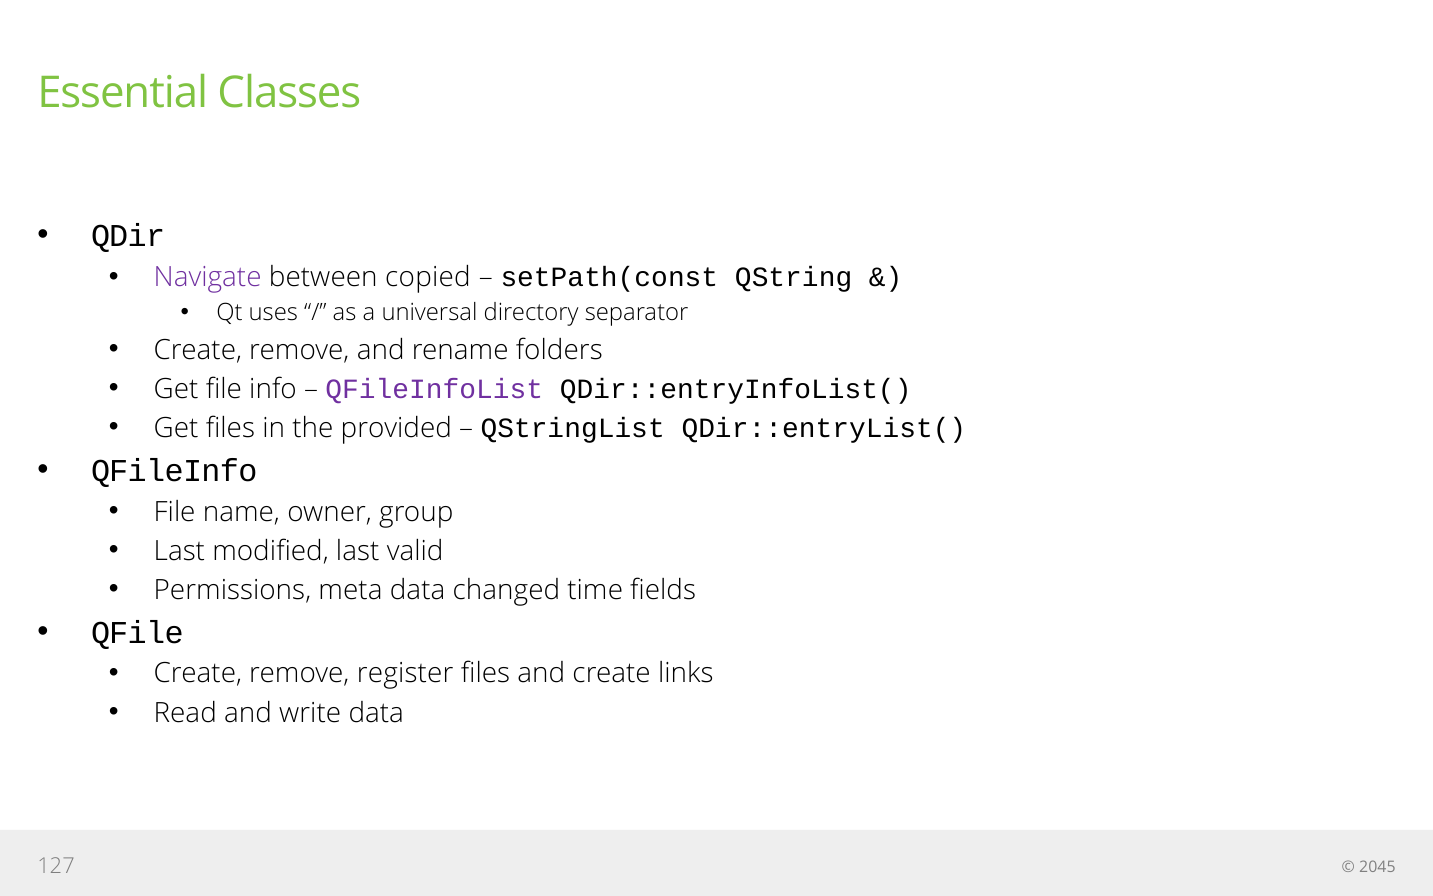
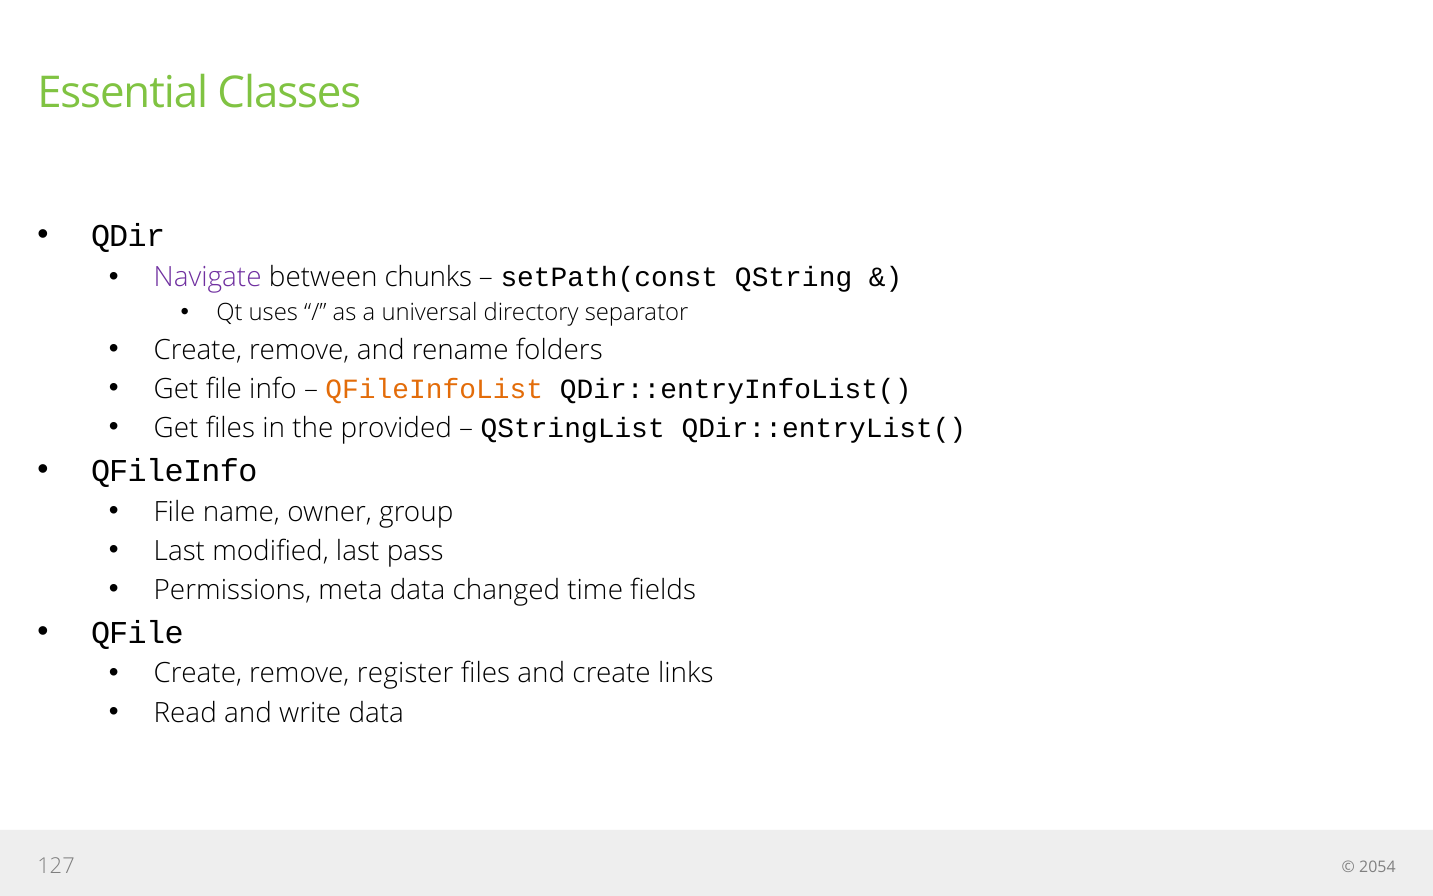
copied: copied -> chunks (428, 277)
QFileInfoList colour: purple -> orange (434, 389)
valid: valid -> pass (415, 551)
2045: 2045 -> 2054 (1377, 867)
